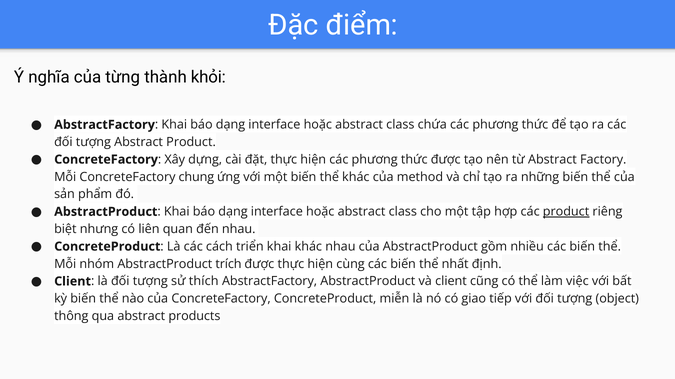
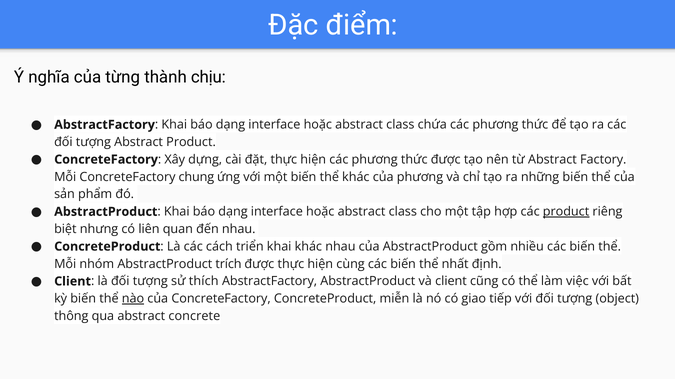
khỏi: khỏi -> chịu (208, 78)
của method: method -> phương (420, 177)
nào underline: none -> present (133, 299)
products: products -> concrete (194, 317)
